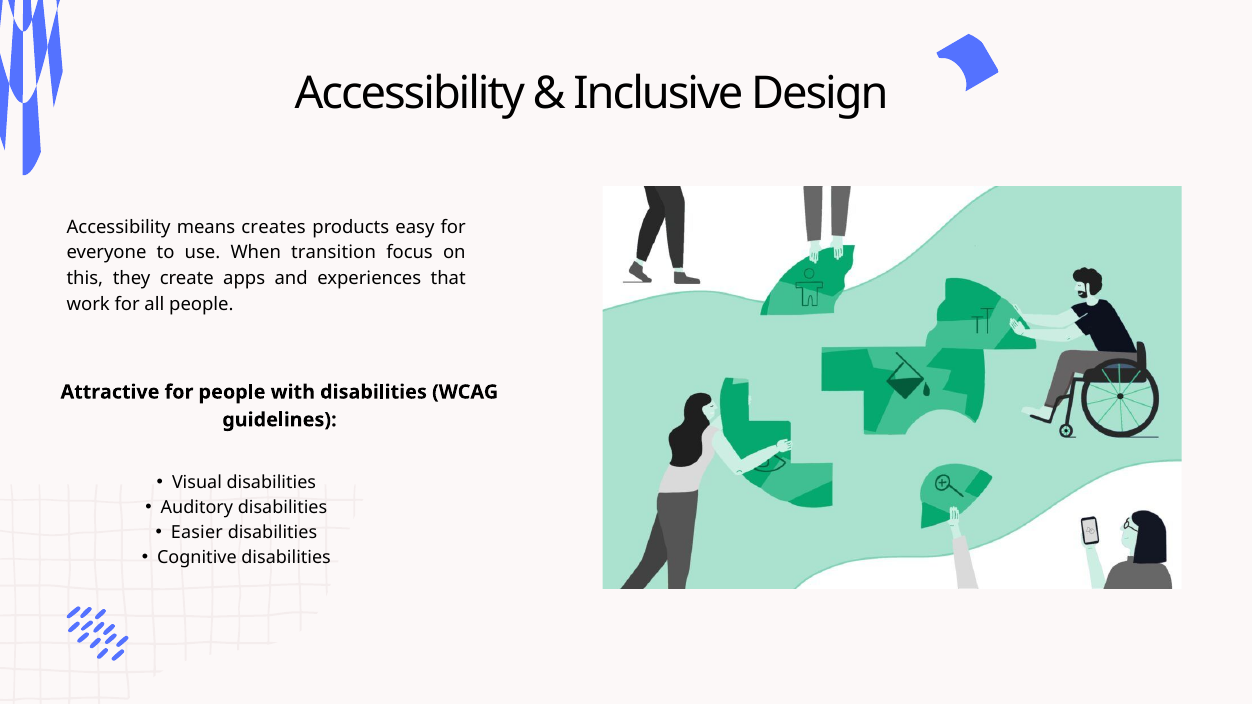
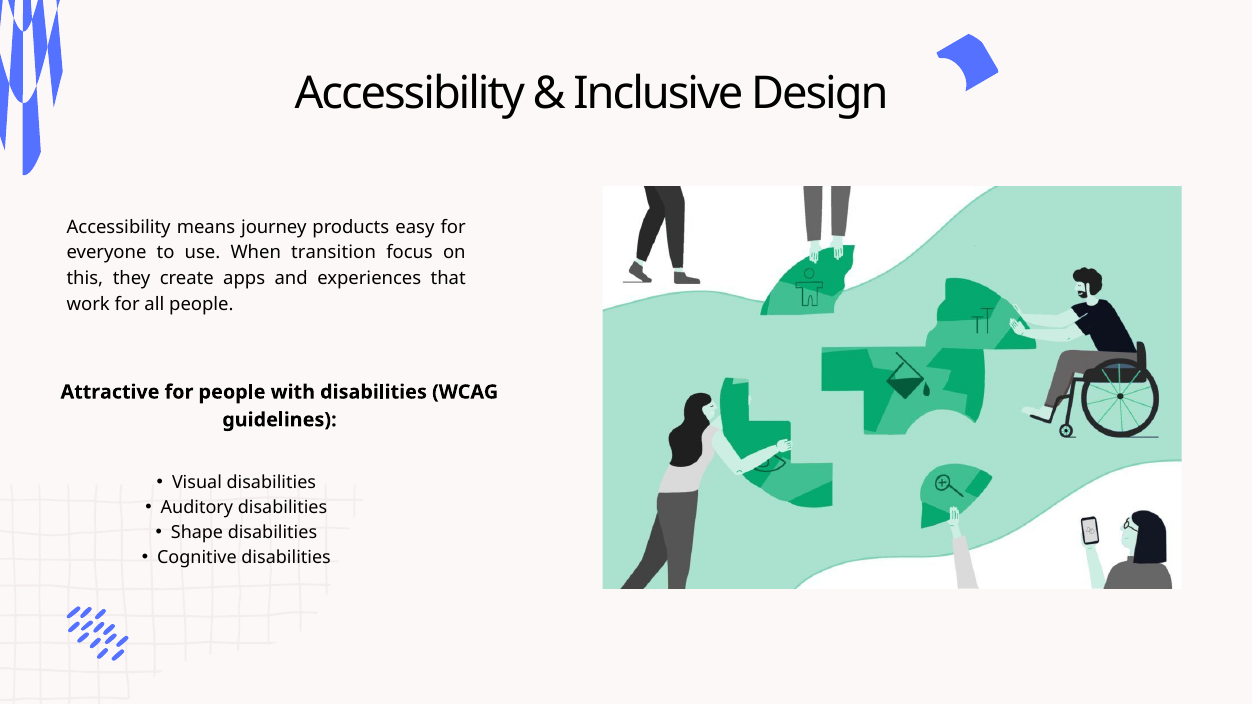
creates: creates -> journey (274, 227)
Easier: Easier -> Shape (197, 533)
